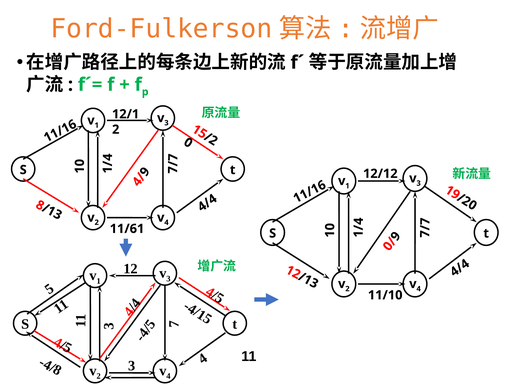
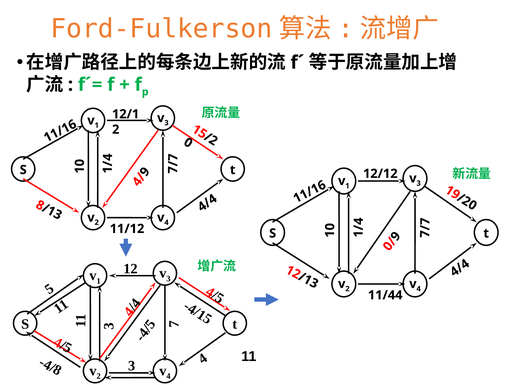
11/61: 11/61 -> 11/12 (127, 229)
11/10: 11/10 -> 11/44 (385, 295)
